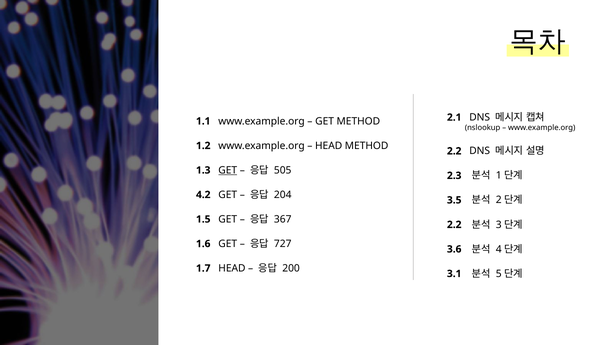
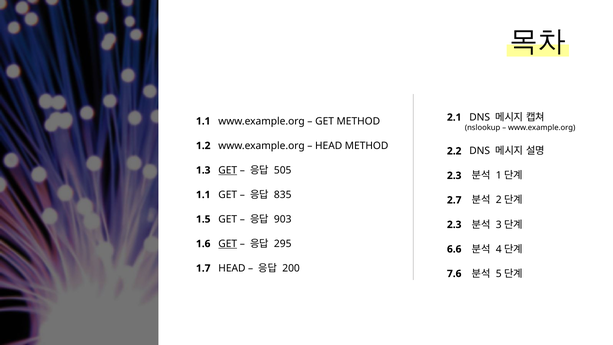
4.2: 4.2 -> 1.1 (203, 195)
204: 204 -> 835 (283, 195)
3.5: 3.5 -> 2.7 (454, 200)
367: 367 -> 903 (283, 219)
2.2: 2.2 -> 2.3 (454, 225)
GET underline: none -> present (228, 244)
727: 727 -> 295 (283, 244)
3.6: 3.6 -> 6.6 (454, 249)
3.1: 3.1 -> 7.6 (454, 274)
